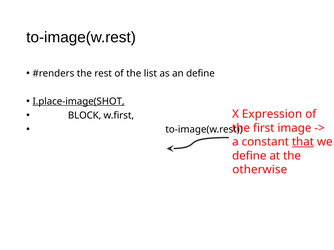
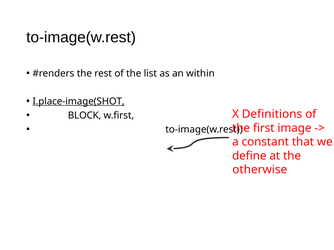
an define: define -> within (200, 74)
Expression: Expression -> Definitions (272, 114)
that underline: present -> none (303, 142)
